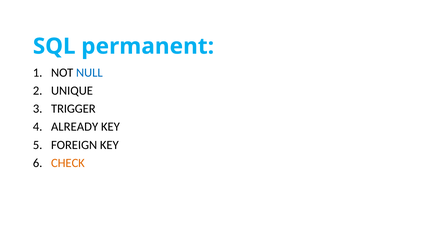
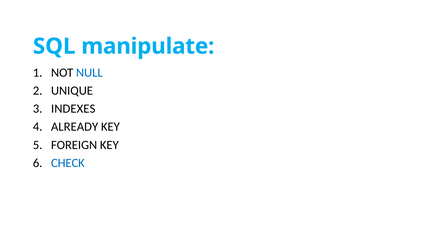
permanent: permanent -> manipulate (148, 46)
TRIGGER: TRIGGER -> INDEXES (73, 109)
CHECK colour: orange -> blue (68, 163)
